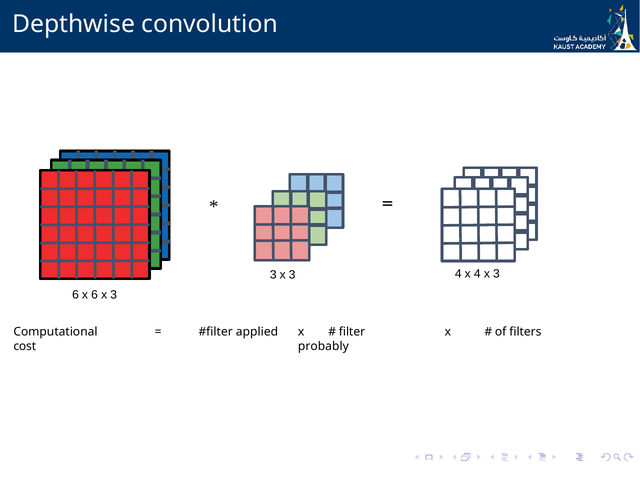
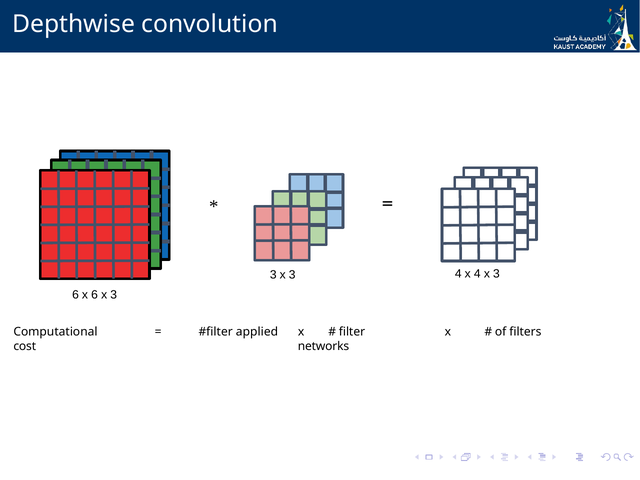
probably: probably -> networks (323, 347)
